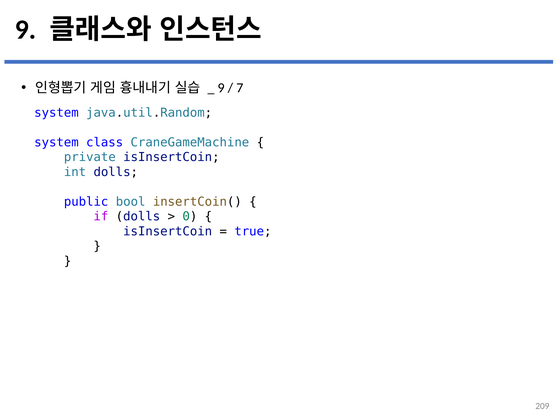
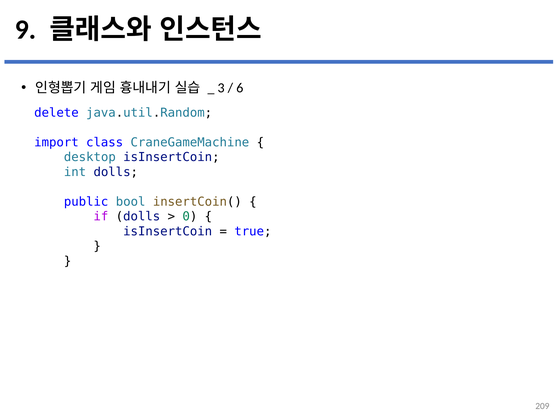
9: 9 -> 3 (221, 88)
7: 7 -> 6 (240, 88)
system: system -> delete (56, 113)
system: system -> import (56, 142)
private: private -> desktop (90, 157)
